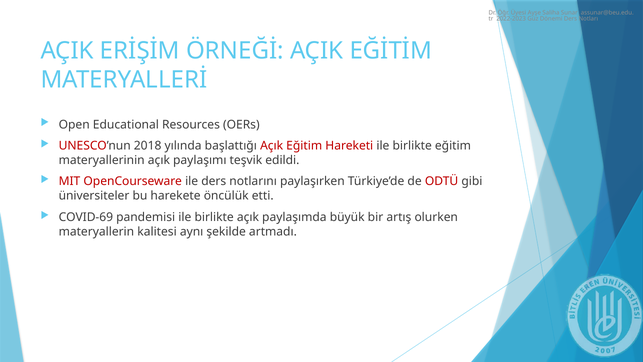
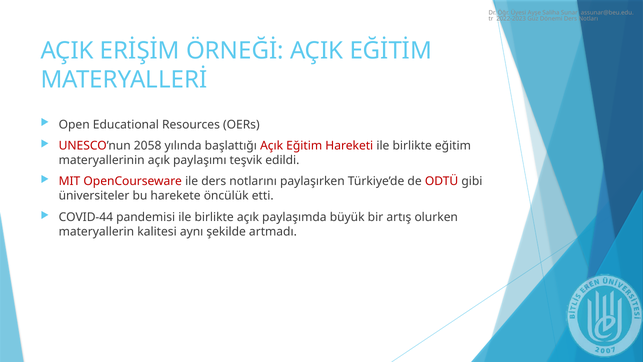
2018: 2018 -> 2058 (148, 146)
COVID-69: COVID-69 -> COVID-44 (86, 217)
